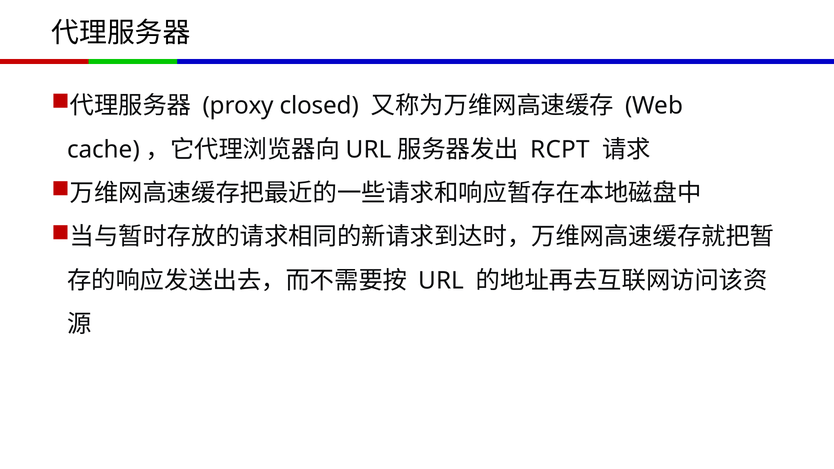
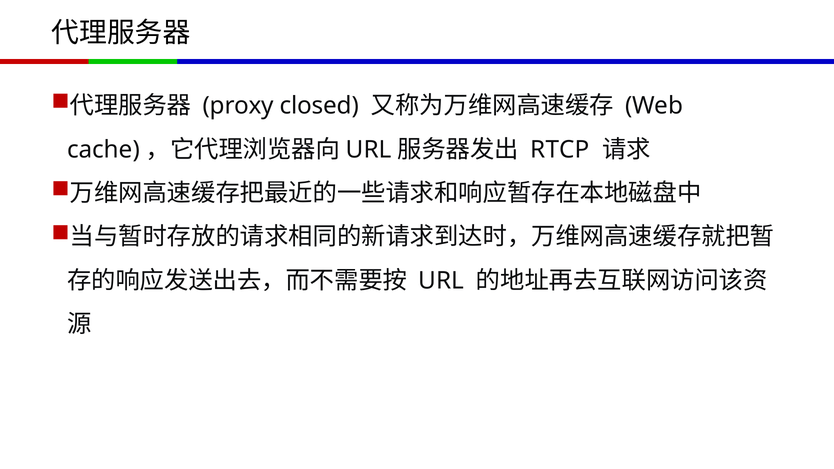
RCPT: RCPT -> RTCP (560, 150)
